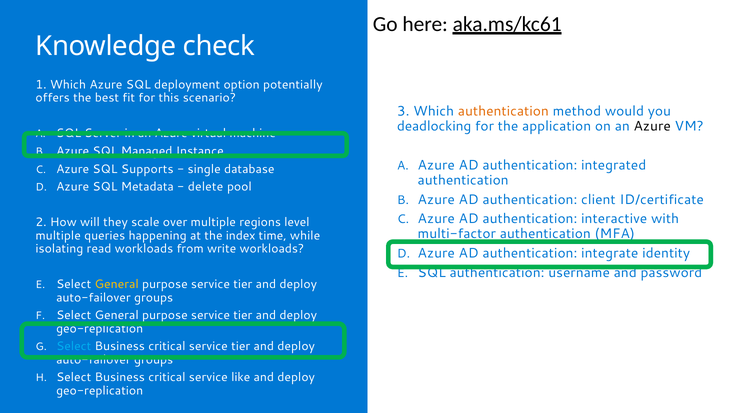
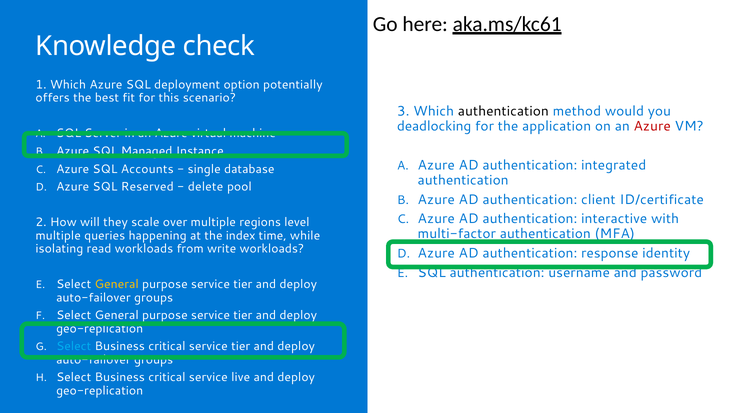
authentication colour: orange -> black (503, 111)
Azure colour: black -> red (652, 126)
Supports: Supports -> Accounts (147, 169)
Metadata: Metadata -> Reserved (147, 187)
integrate: integrate -> response (610, 254)
like: like -> live (241, 378)
